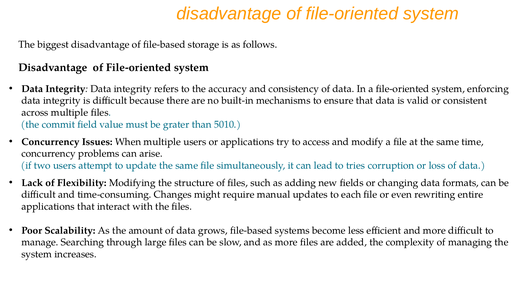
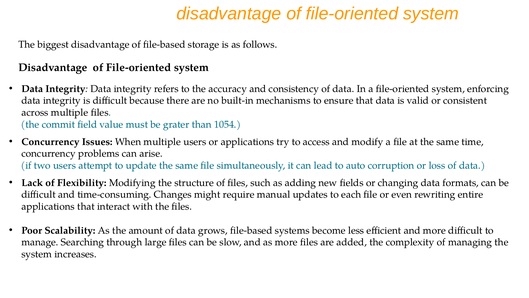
5010: 5010 -> 1054 (228, 124)
tries: tries -> auto (356, 165)
